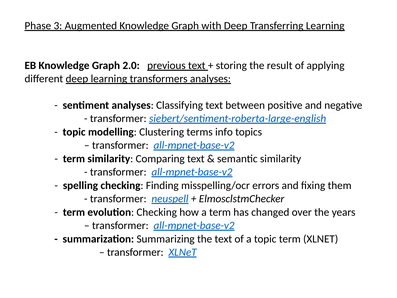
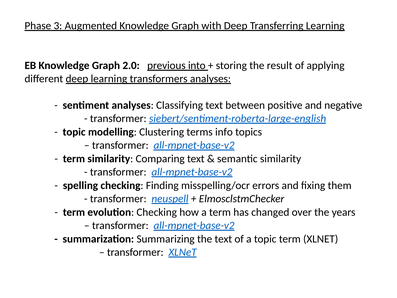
previous text: text -> into (197, 65)
